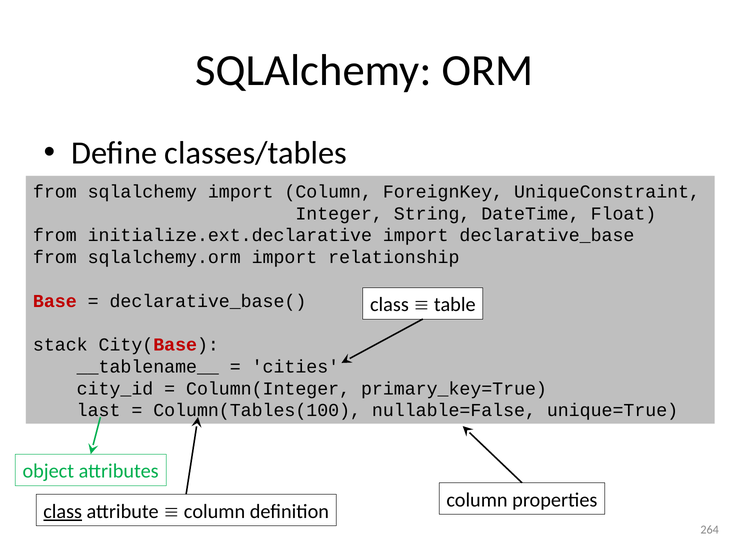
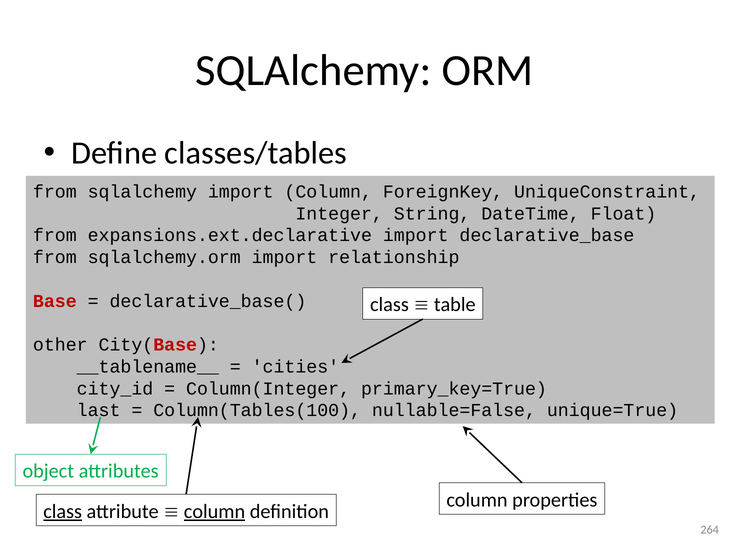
initialize.ext.declarative: initialize.ext.declarative -> expansions.ext.declarative (230, 235)
stack: stack -> other (60, 345)
column underline: none -> present (215, 511)
